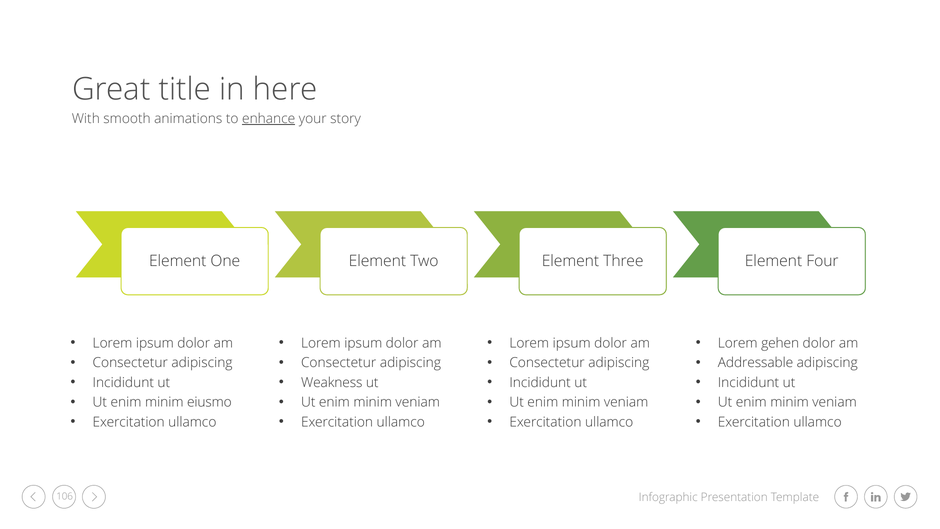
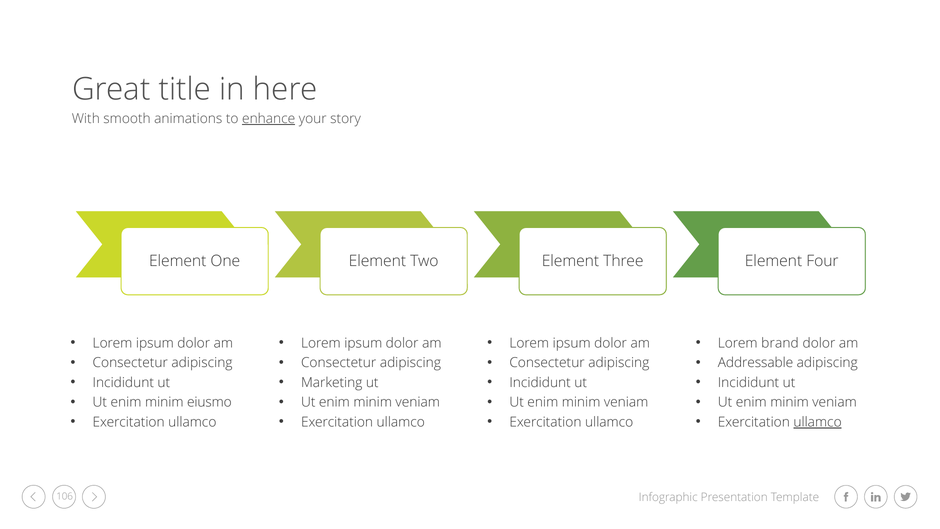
gehen: gehen -> brand (780, 343)
Weakness: Weakness -> Marketing (332, 382)
ullamco underline: none -> present (818, 422)
